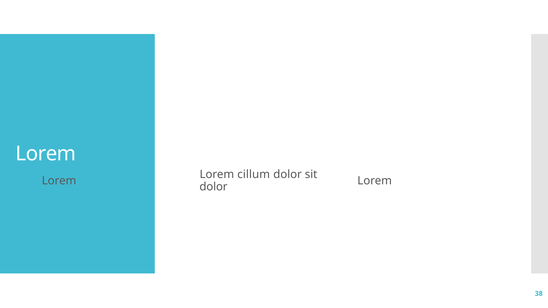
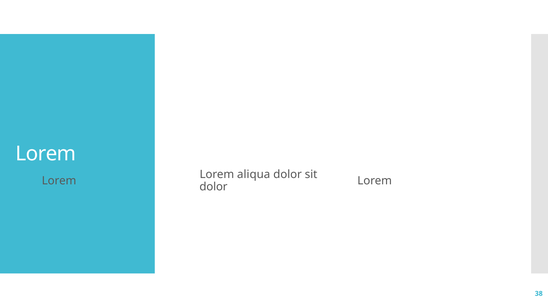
cillum: cillum -> aliqua (254, 175)
